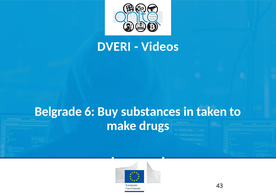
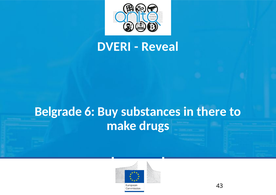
Videos: Videos -> Reveal (160, 47)
taken: taken -> there (212, 112)
